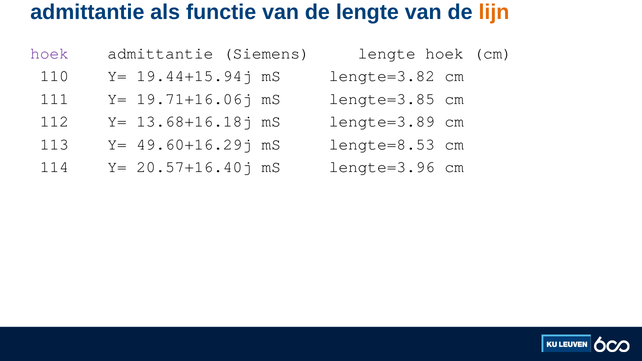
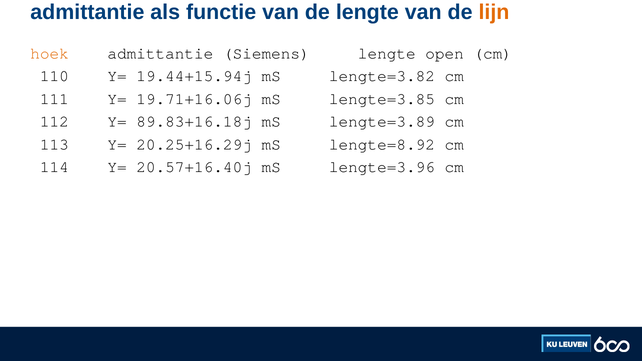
hoek colour: purple -> orange (50, 53)
lengte hoek: hoek -> open (445, 53)
13.68+16.18j: 13.68+16.18j -> 89.83+16.18j (194, 122)
49.60+16.29j: 49.60+16.29j -> 20.25+16.29j (194, 144)
lengte=8.53: lengte=8.53 -> lengte=8.92 (382, 144)
